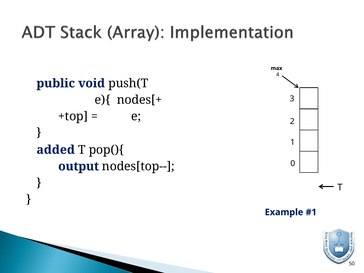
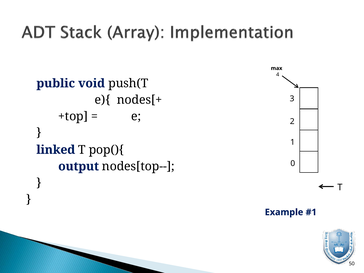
added: added -> linked (56, 150)
